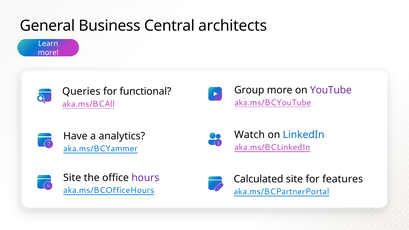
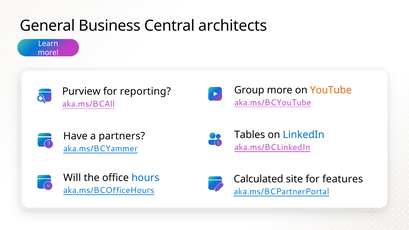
YouTube colour: purple -> orange (331, 90)
Queries: Queries -> Purview (81, 92)
functional: functional -> reporting (145, 92)
Watch: Watch -> Tables (250, 135)
analytics: analytics -> partners (122, 136)
Site: Site -> Will (72, 178)
hours colour: purple -> blue (145, 178)
